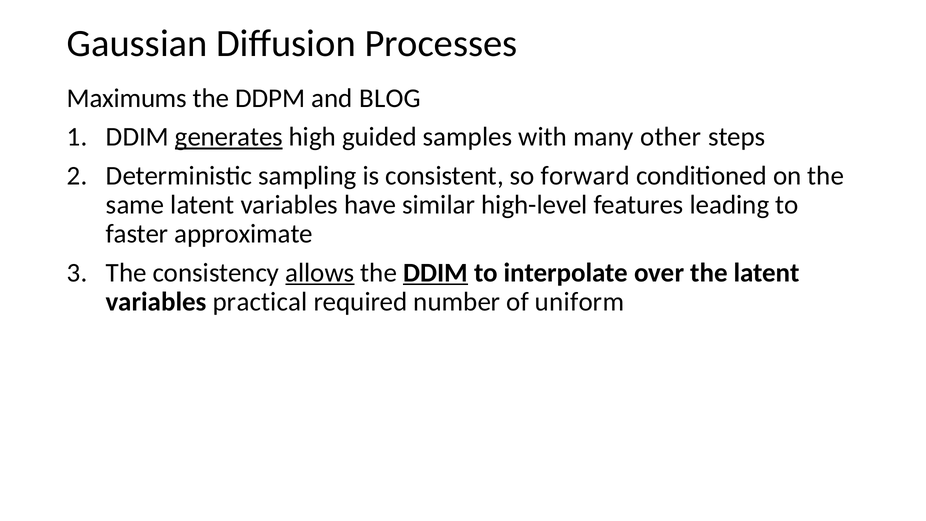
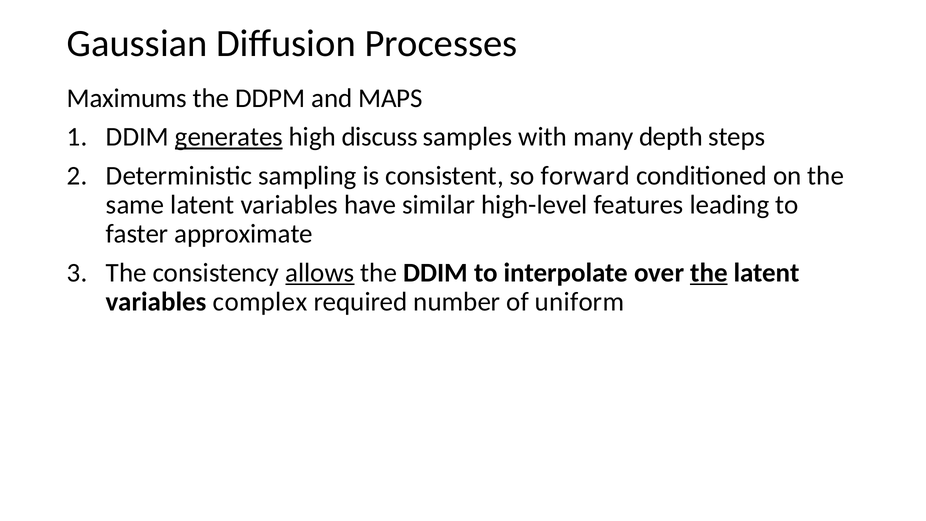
BLOG: BLOG -> MAPS (390, 98)
guided: guided -> discuss (380, 137)
other: other -> depth (671, 137)
DDIM underline: present -> none (436, 273)
the underline: none -> present (709, 273)
practical: practical -> complex (260, 302)
